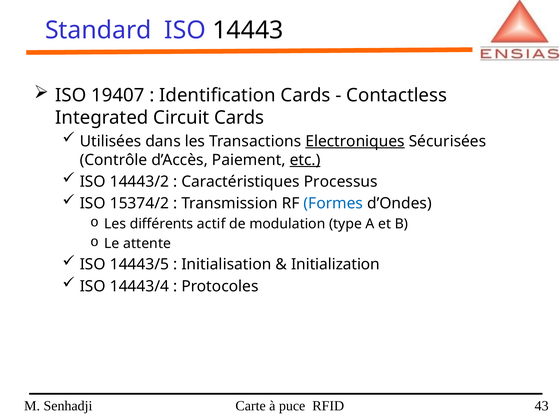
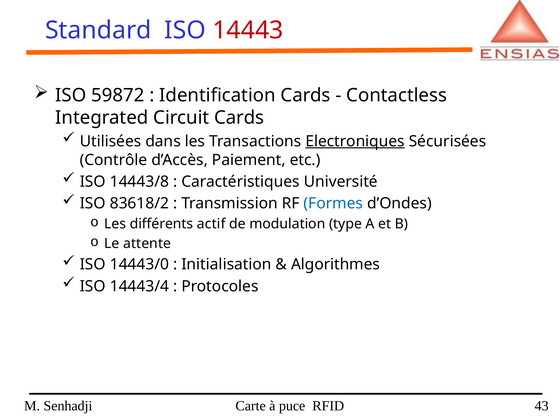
14443 colour: black -> red (248, 30)
19407: 19407 -> 59872 (118, 95)
etc underline: present -> none (305, 160)
14443/2: 14443/2 -> 14443/8 (139, 182)
Processus: Processus -> Université (341, 182)
15374/2: 15374/2 -> 83618/2 (139, 203)
14443/5: 14443/5 -> 14443/0 (139, 264)
Initialization: Initialization -> Algorithmes (336, 264)
